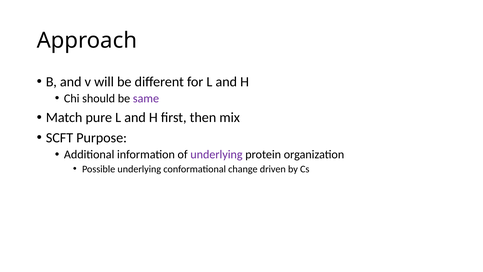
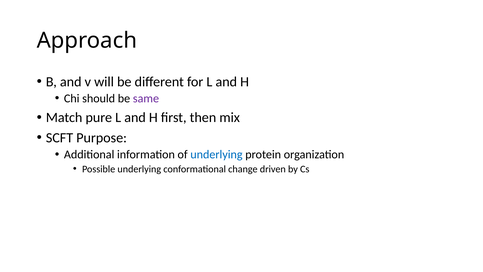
underlying colour: purple -> blue (216, 154)
